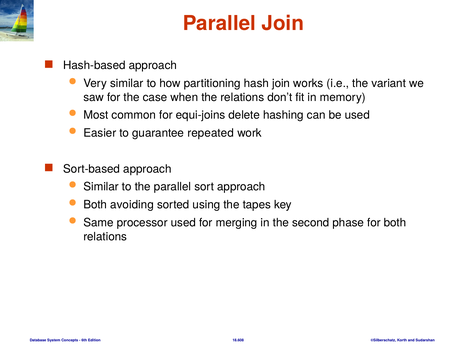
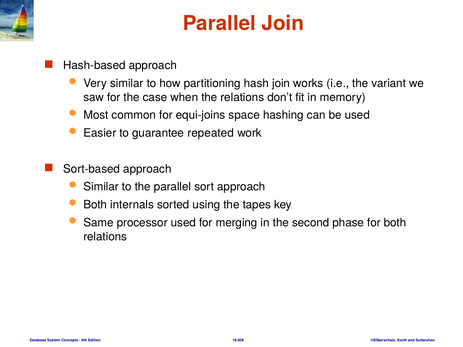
delete: delete -> space (244, 115)
avoiding: avoiding -> internals (132, 205)
